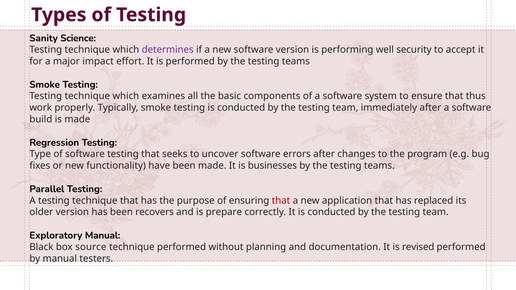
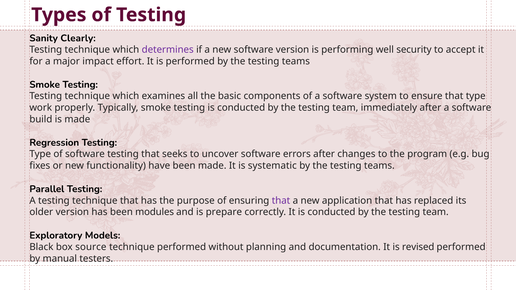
Science: Science -> Clearly (78, 38)
that thus: thus -> type (476, 96)
businesses: businesses -> systematic (272, 166)
that colour: red -> purple (281, 201)
recovers: recovers -> modules (155, 212)
Exploratory Manual: Manual -> Models (103, 236)
